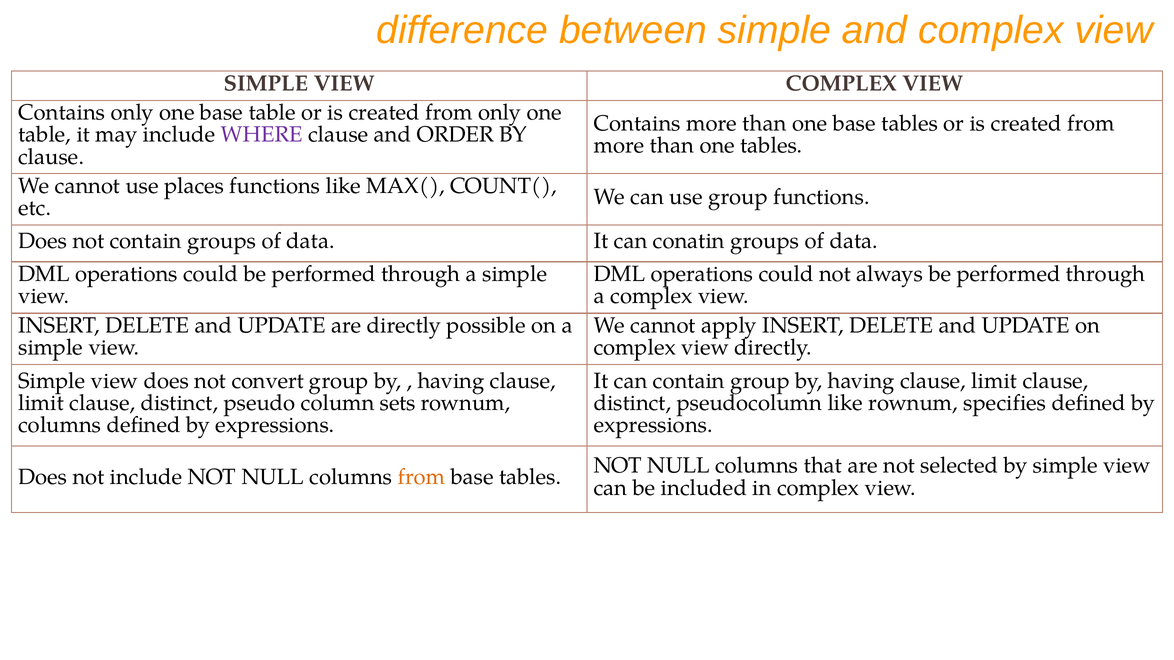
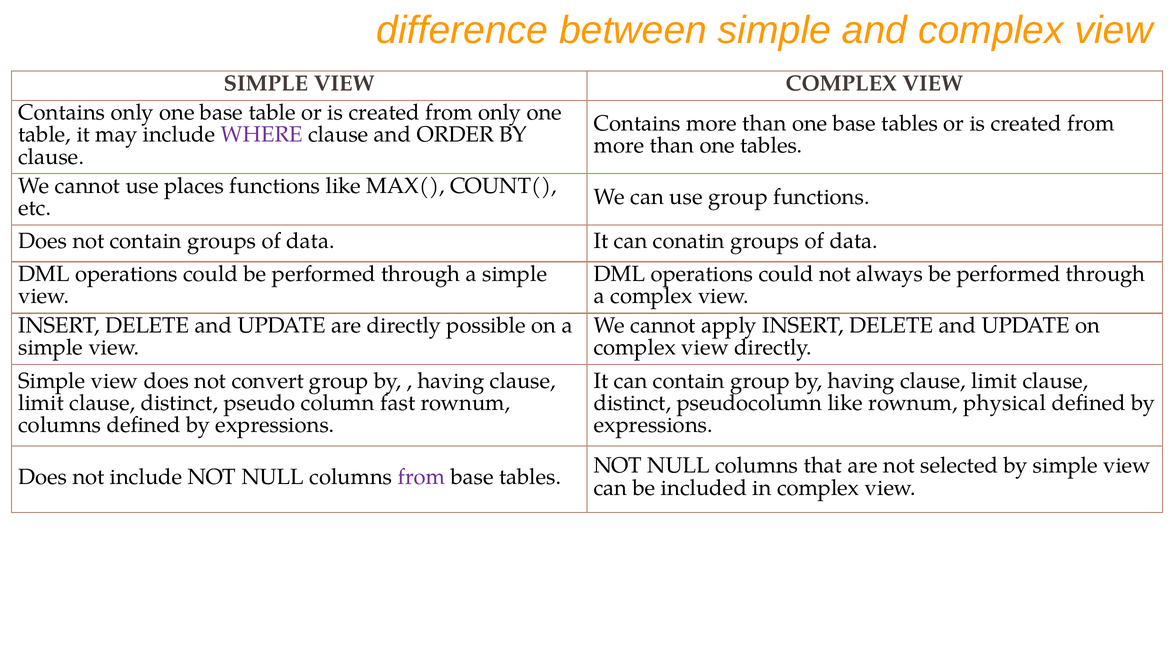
sets: sets -> fast (398, 403)
specifies: specifies -> physical (1005, 403)
from colour: orange -> purple (421, 477)
